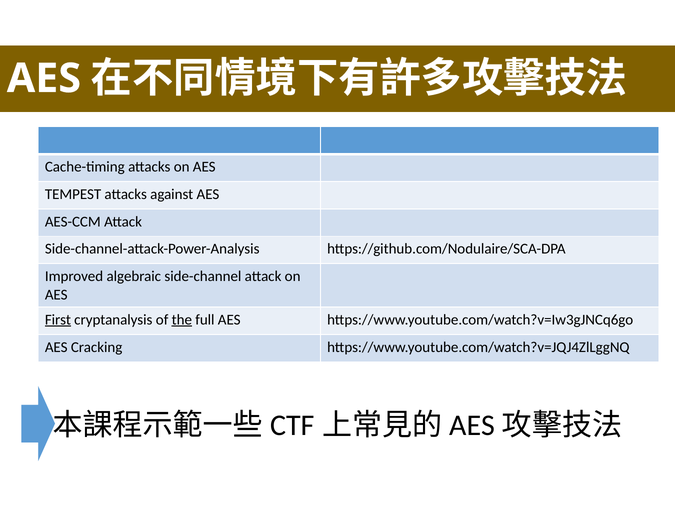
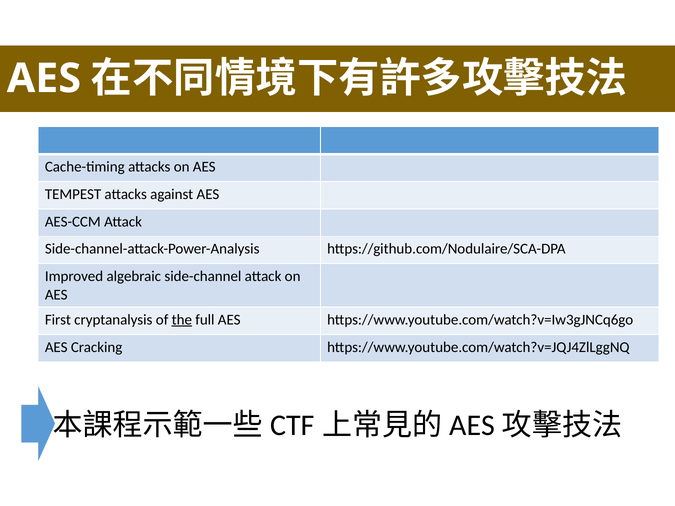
First underline: present -> none (58, 320)
